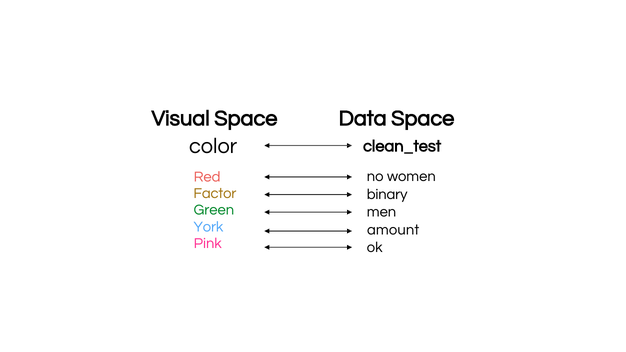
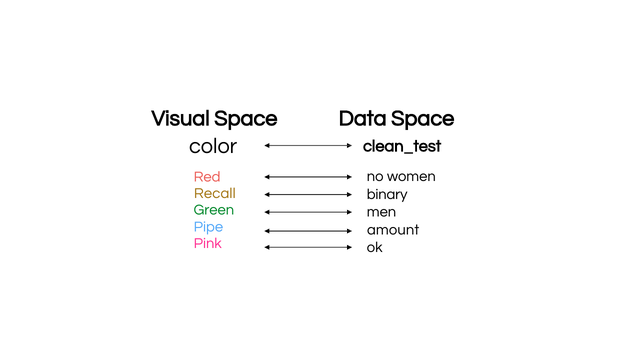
Factor: Factor -> Recall (215, 194)
York: York -> Pipe (208, 227)
